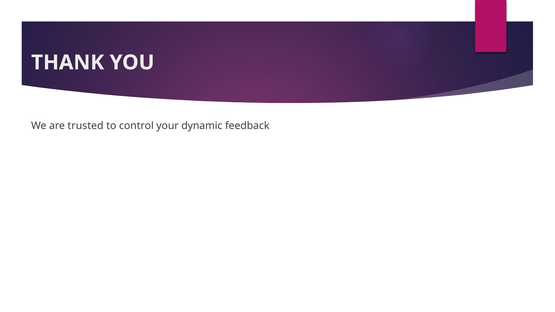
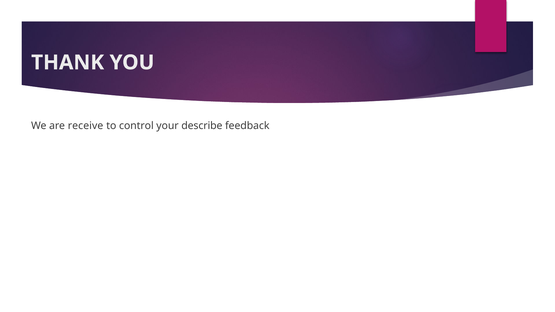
trusted: trusted -> receive (86, 126)
dynamic: dynamic -> describe (202, 126)
